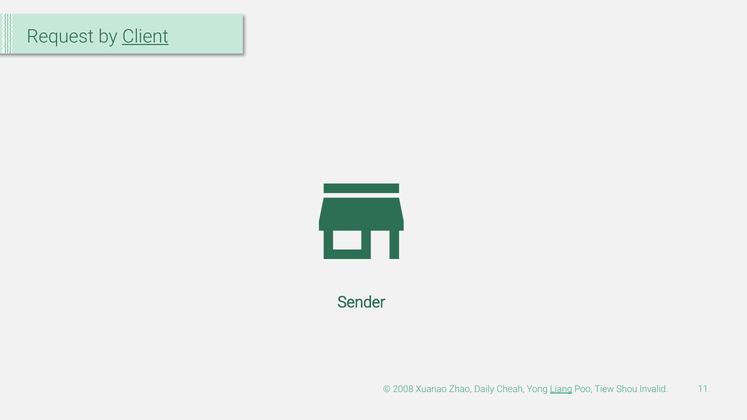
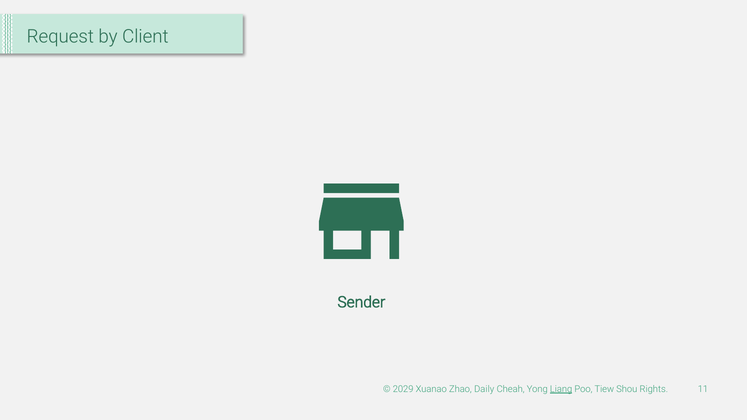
Client underline: present -> none (145, 37)
2008: 2008 -> 2029 (403, 389)
Invalid: Invalid -> Rights (654, 389)
